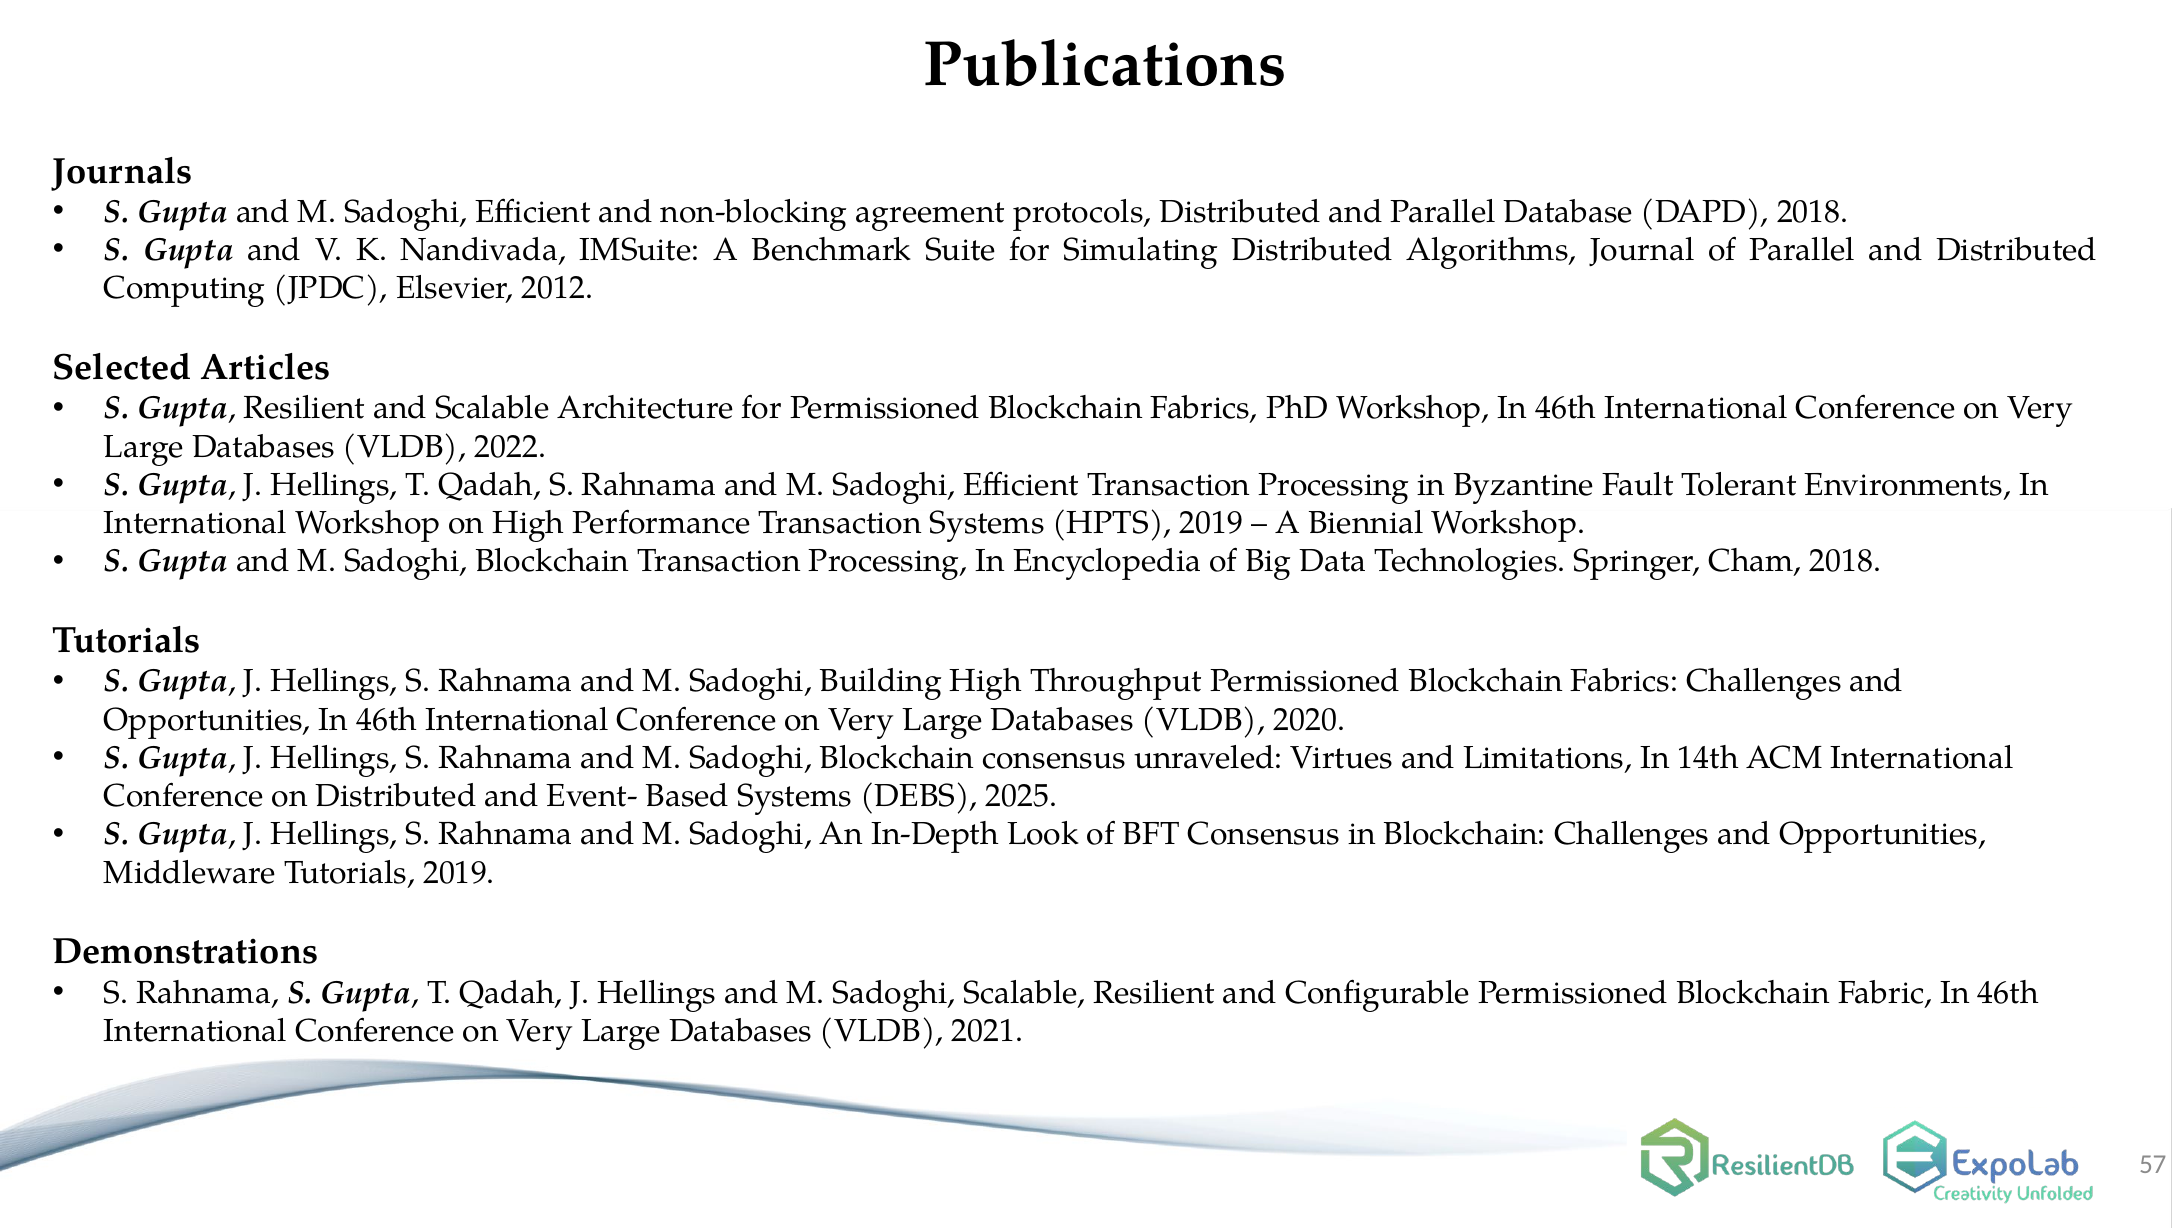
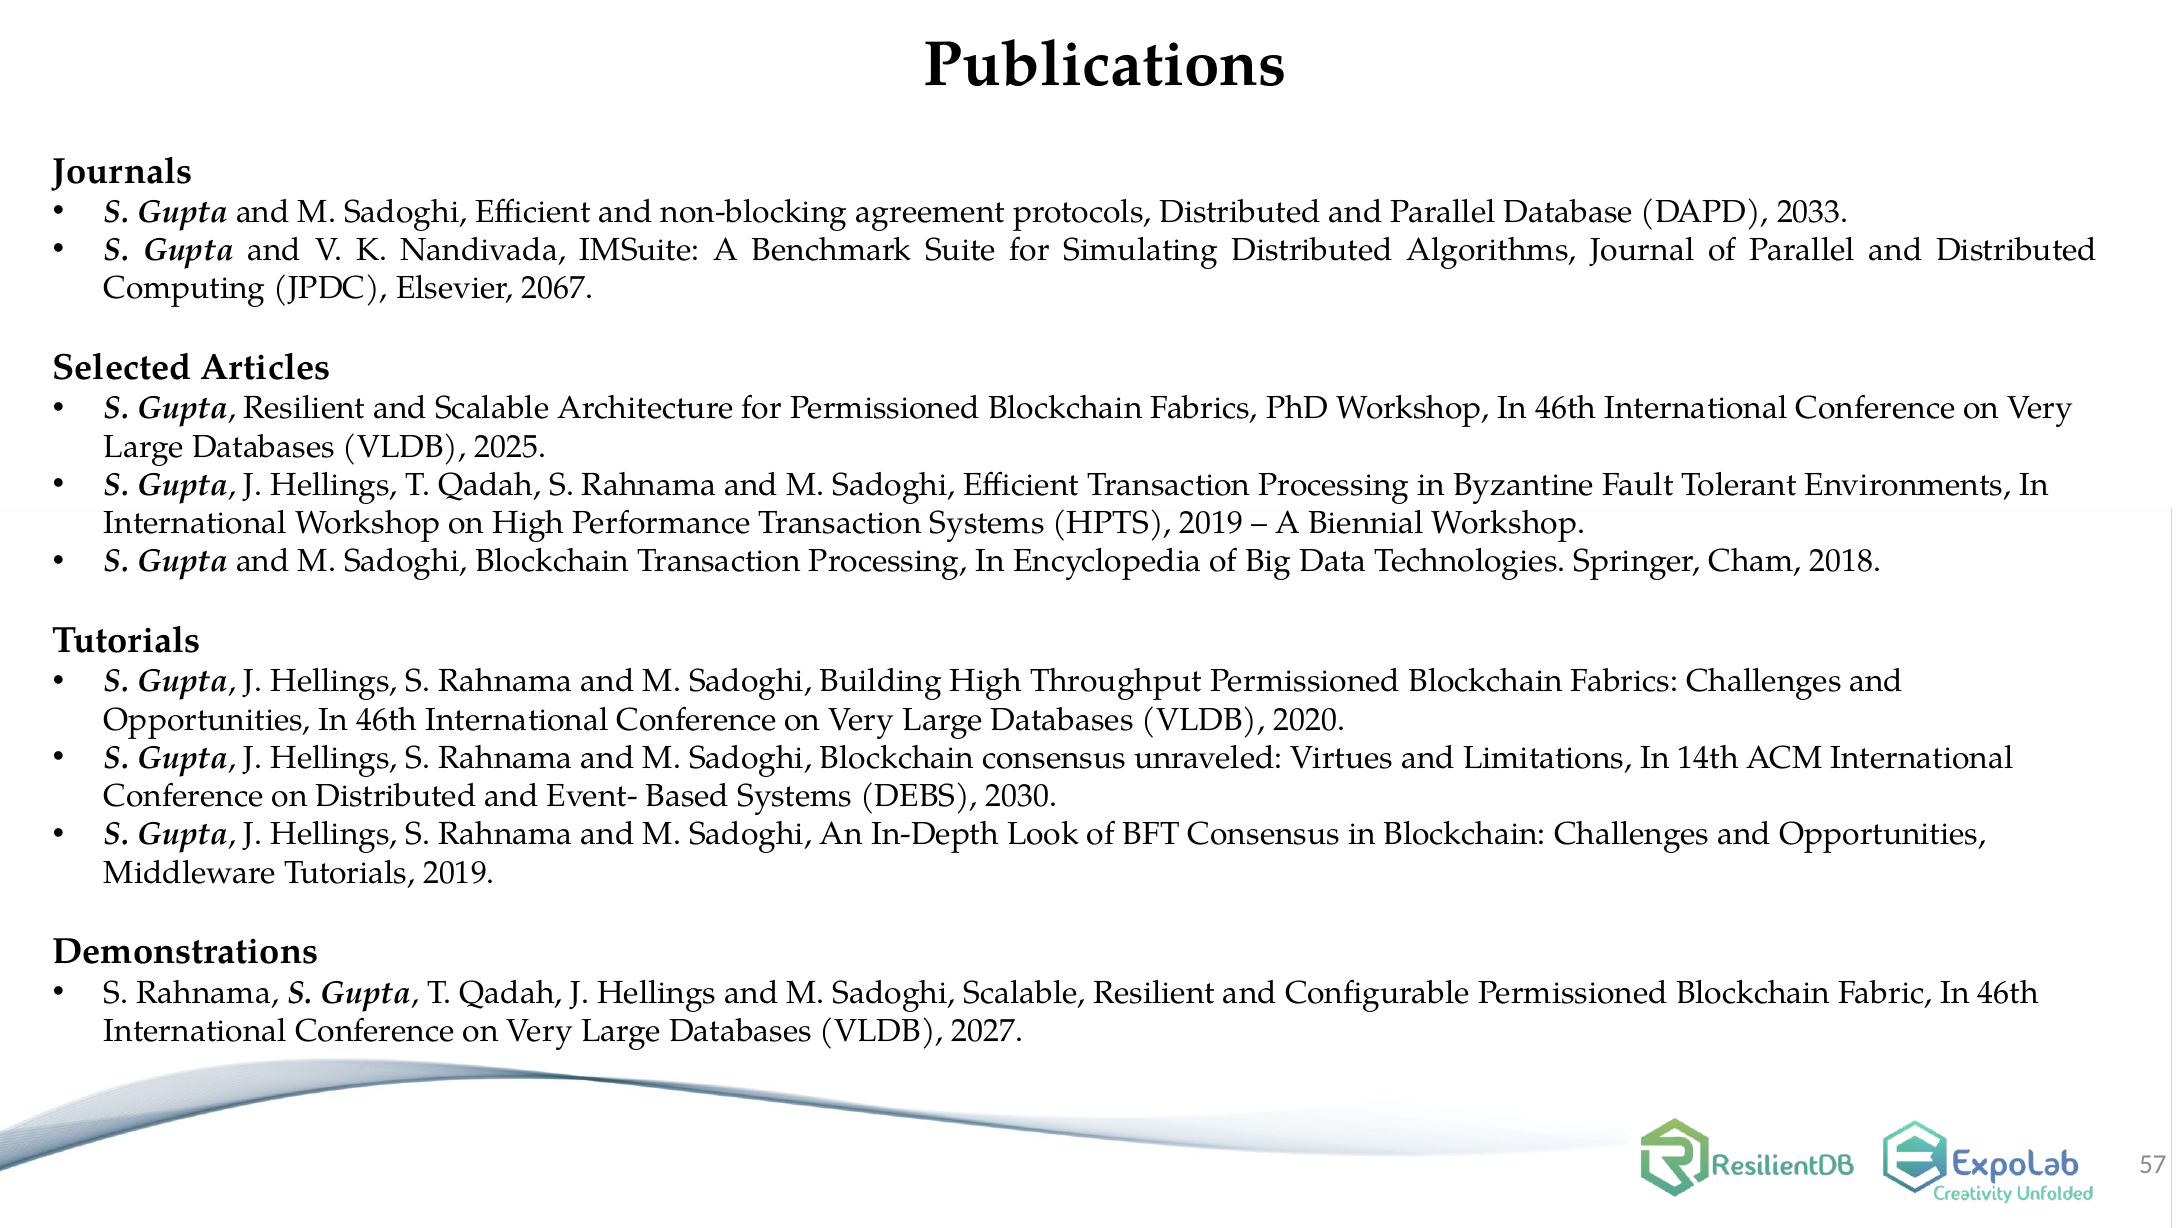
DAPD 2018: 2018 -> 2033 (1813, 212)
2012: 2012 -> 2067 (558, 288)
2022: 2022 -> 2025 (510, 447)
2025: 2025 -> 2030 (1022, 796)
2021: 2021 -> 2027 (988, 1031)
